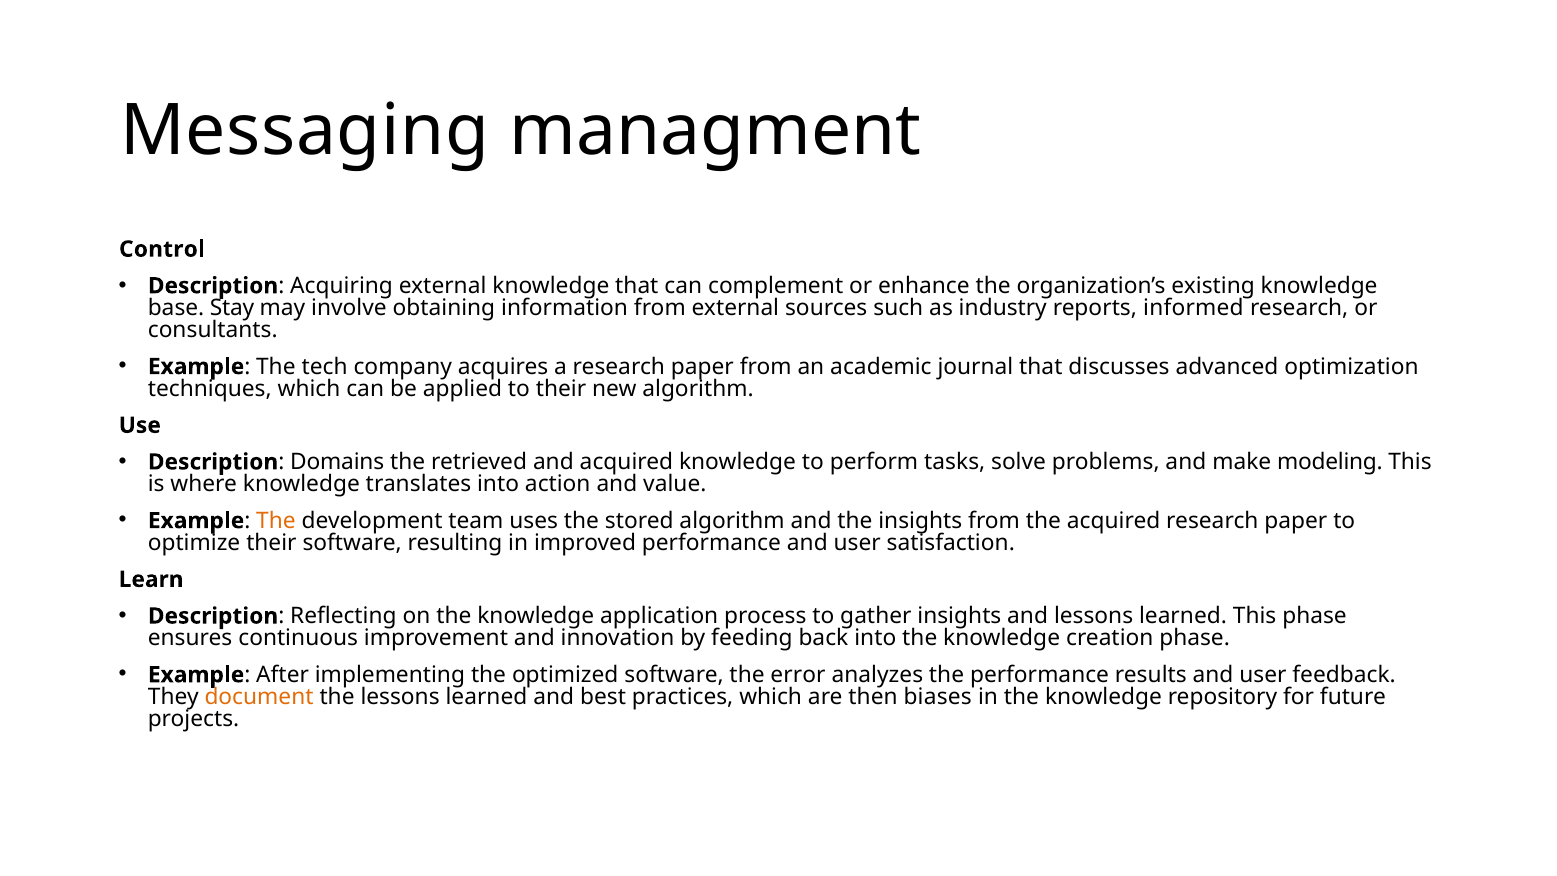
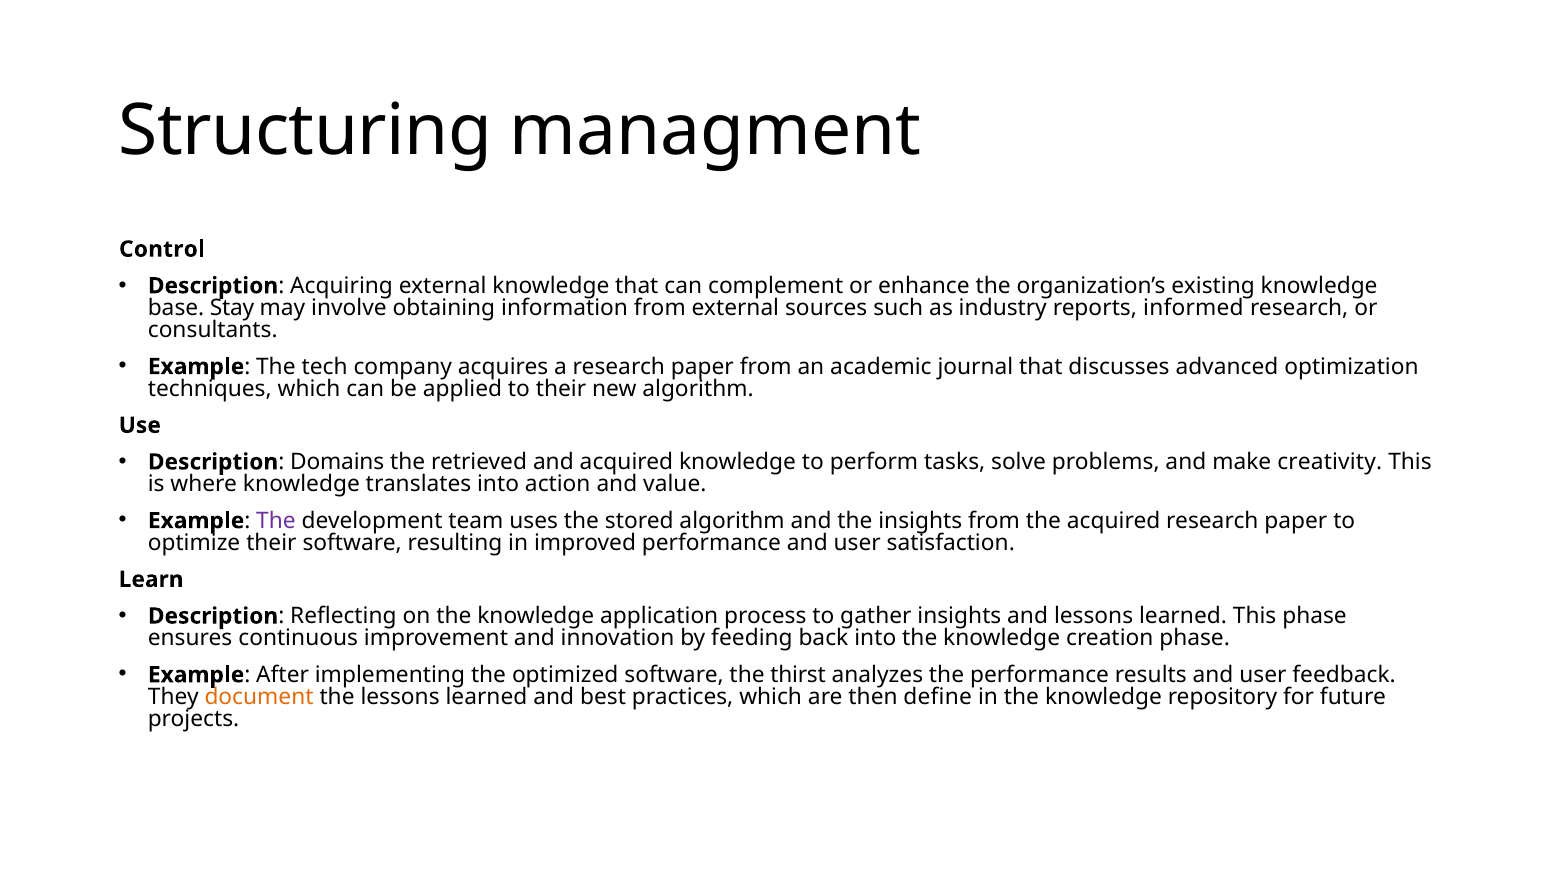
Messaging: Messaging -> Structuring (305, 131)
modeling: modeling -> creativity (1330, 462)
The colour: orange -> purple (276, 521)
error: error -> thirst (798, 675)
biases: biases -> define (938, 697)
